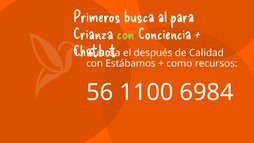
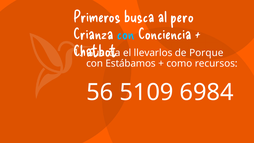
para: para -> pero (182, 17)
con colour: light green -> light blue (126, 34)
después: después -> llevarlos (153, 53)
Calidad: Calidad -> Porque (206, 53)
1100: 1100 -> 5109 (146, 92)
